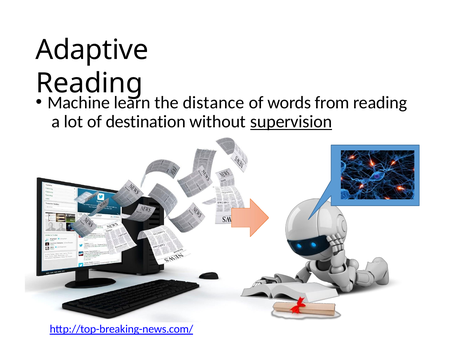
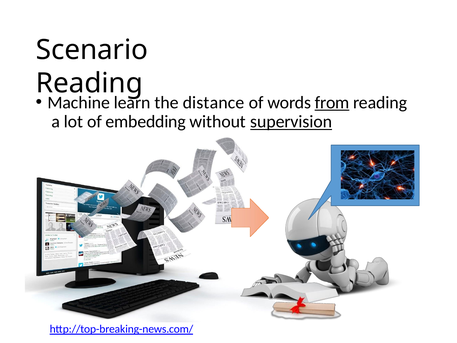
Adaptive: Adaptive -> Scenario (92, 50)
from underline: none -> present (332, 102)
destination: destination -> embedding (146, 122)
